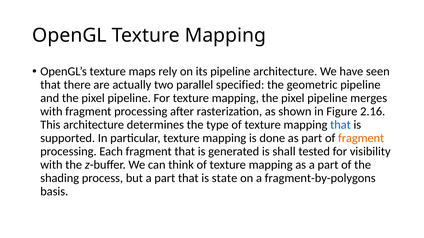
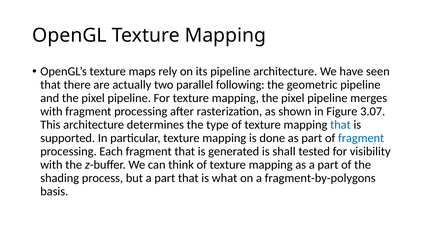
specified: specified -> following (240, 85)
2.16: 2.16 -> 3.07 (373, 112)
fragment colour: orange -> blue (361, 138)
state: state -> what (225, 178)
